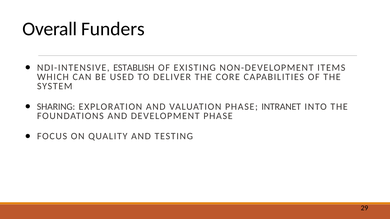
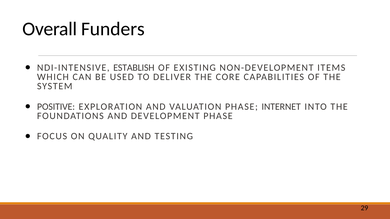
SHARING: SHARING -> POSITIVE (56, 107)
INTRANET: INTRANET -> INTERNET (281, 107)
